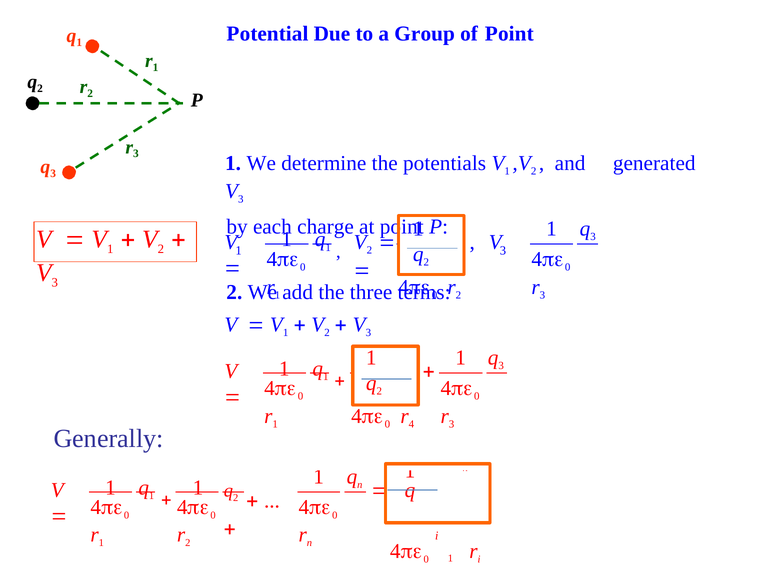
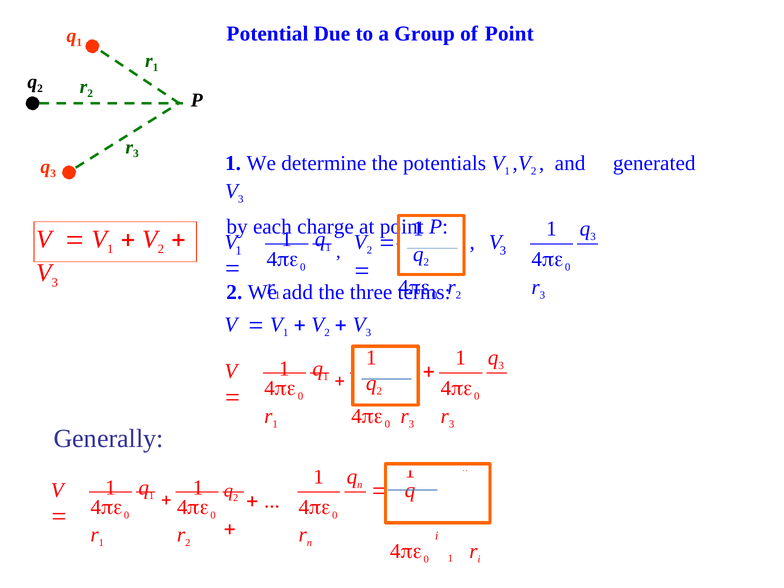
4: 4 -> 3 (411, 424)
